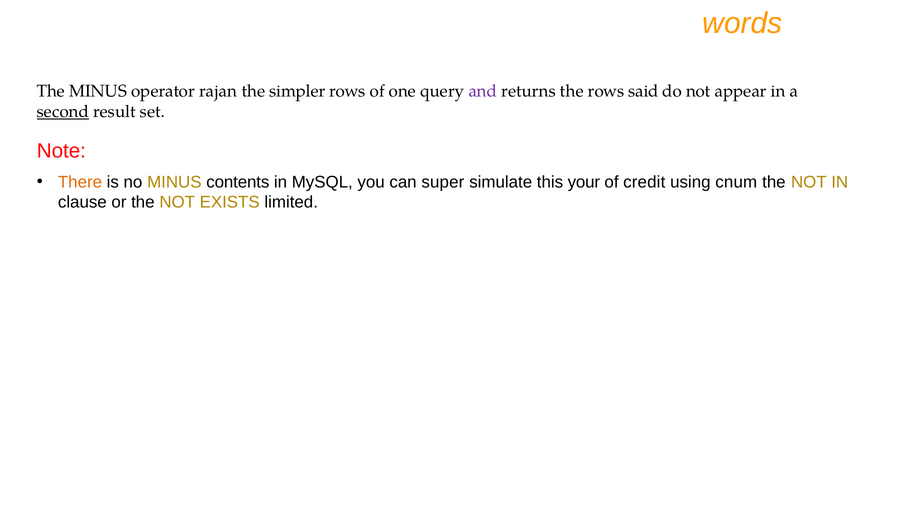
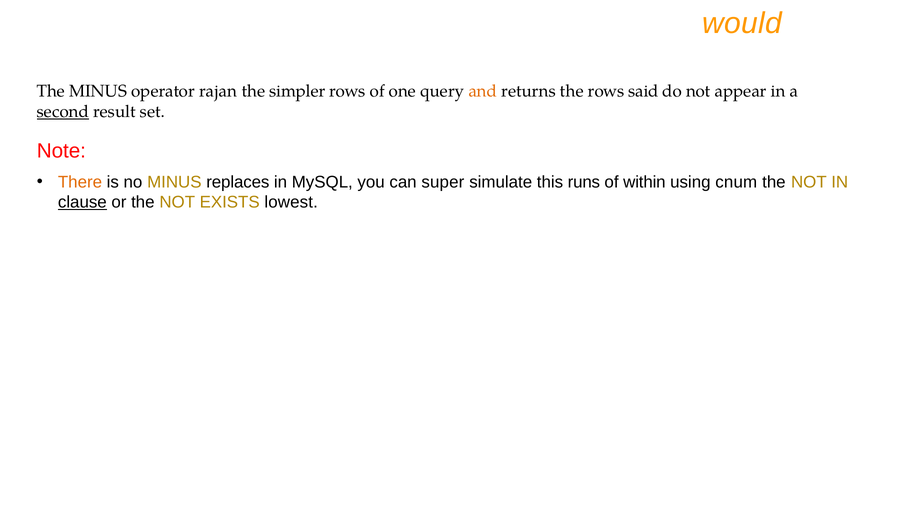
words: words -> would (742, 23)
and colour: purple -> orange (483, 91)
contents: contents -> replaces (238, 182)
your: your -> runs (584, 182)
credit: credit -> within (644, 182)
clause underline: none -> present (82, 203)
limited: limited -> lowest (291, 203)
